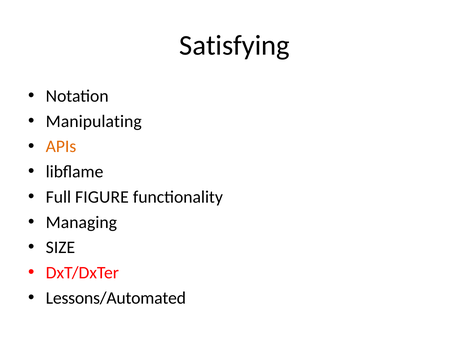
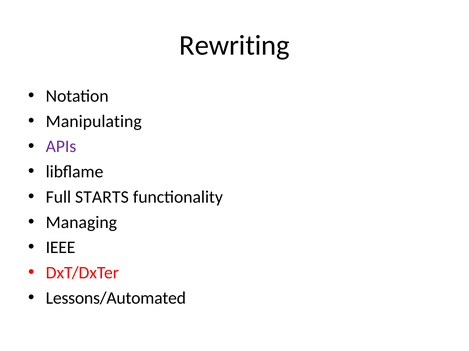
Satisfying: Satisfying -> Rewriting (234, 45)
APIs colour: orange -> purple (61, 147)
FIGURE: FIGURE -> STARTS (102, 197)
SIZE: SIZE -> IEEE (61, 248)
